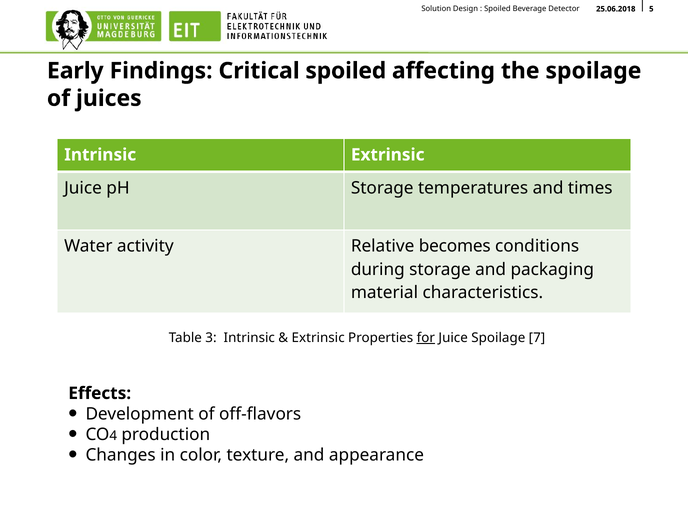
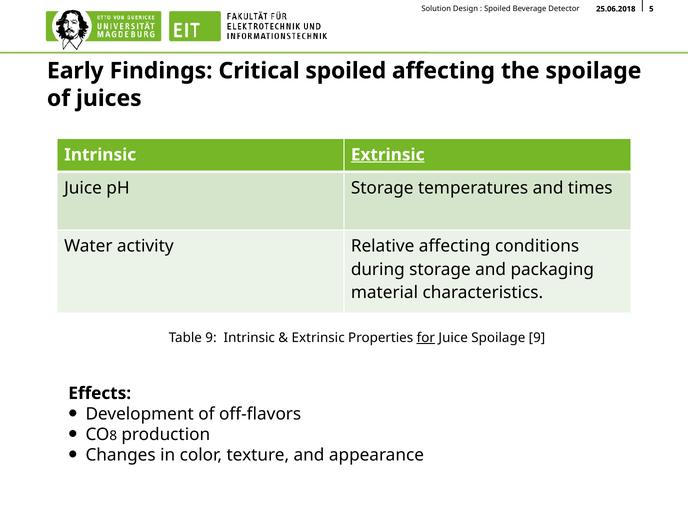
Extrinsic underline: none -> present (388, 155)
Relative becomes: becomes -> affecting (455, 246)
Table 3: 3 -> 9 (211, 338)
Spoilage 7: 7 -> 9 (537, 338)
4: 4 -> 8 (113, 436)
